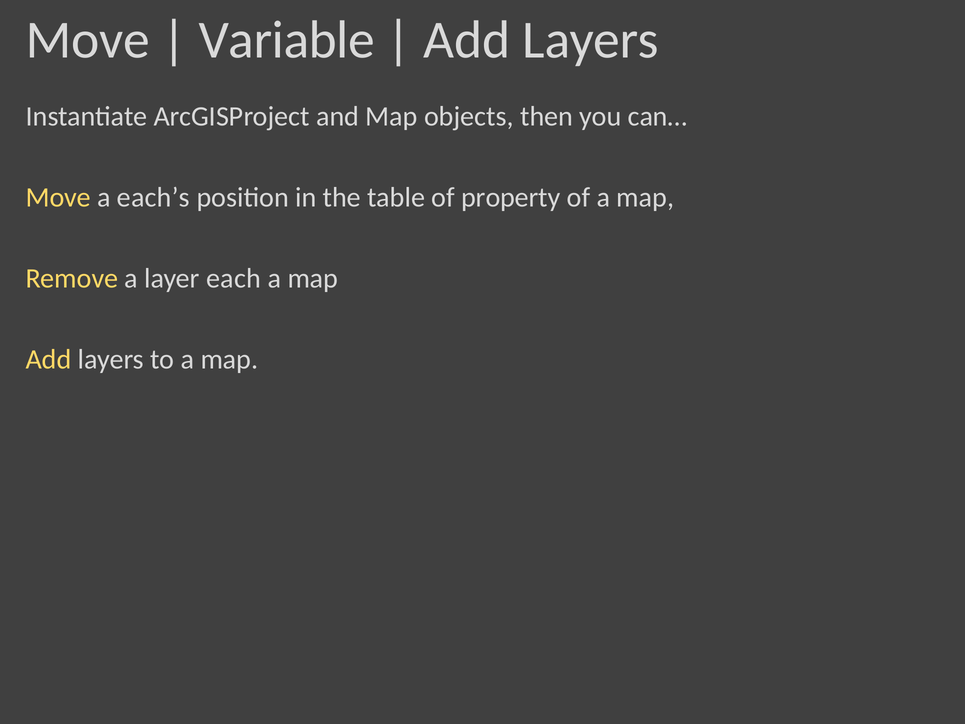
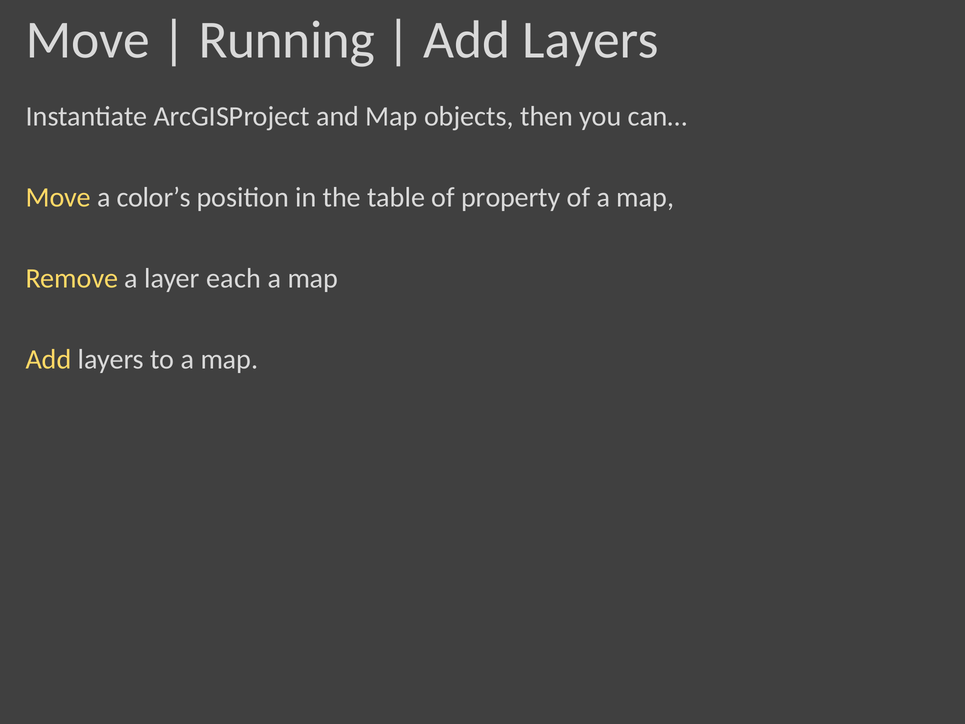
Variable: Variable -> Running (287, 40)
each’s: each’s -> color’s (154, 197)
